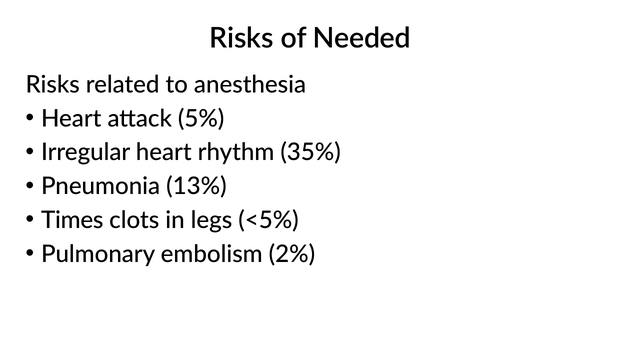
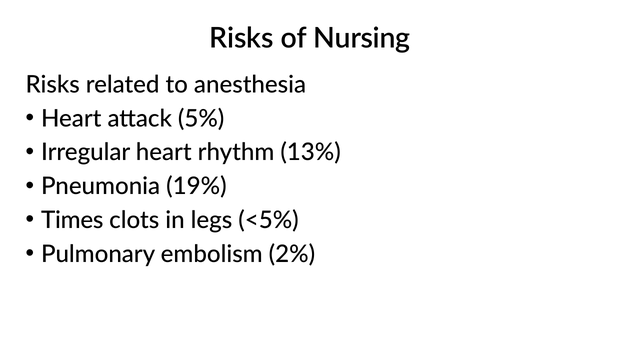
Needed: Needed -> Nursing (362, 38)
35%: 35% -> 13% (311, 152)
13%: 13% -> 19% (196, 186)
